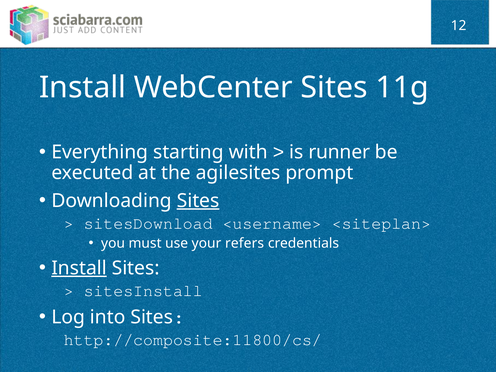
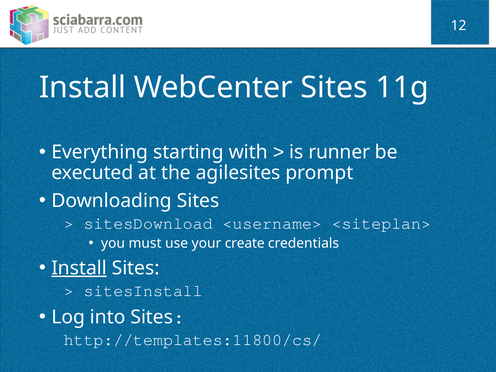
Sites underline: present -> none (198, 201)
refers: refers -> create (245, 243)
http://composite:11800/cs/: http://composite:11800/cs/ -> http://templates:11800/cs/ (193, 340)
